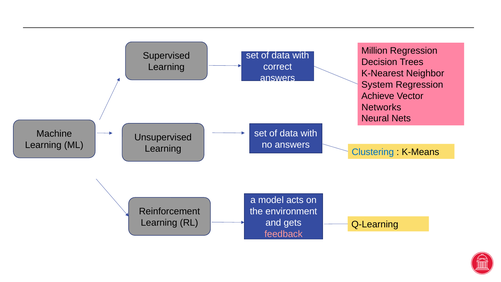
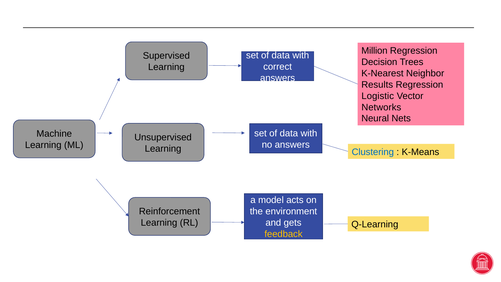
System: System -> Results (377, 85)
Achieve: Achieve -> Logistic (378, 96)
feedback colour: pink -> yellow (284, 234)
